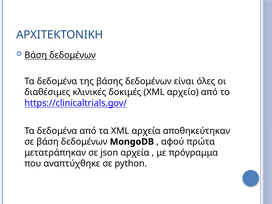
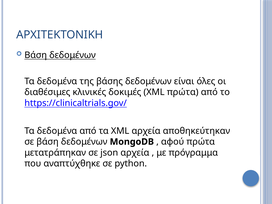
XML αρχείο: αρχείο -> πρώτα (183, 92)
